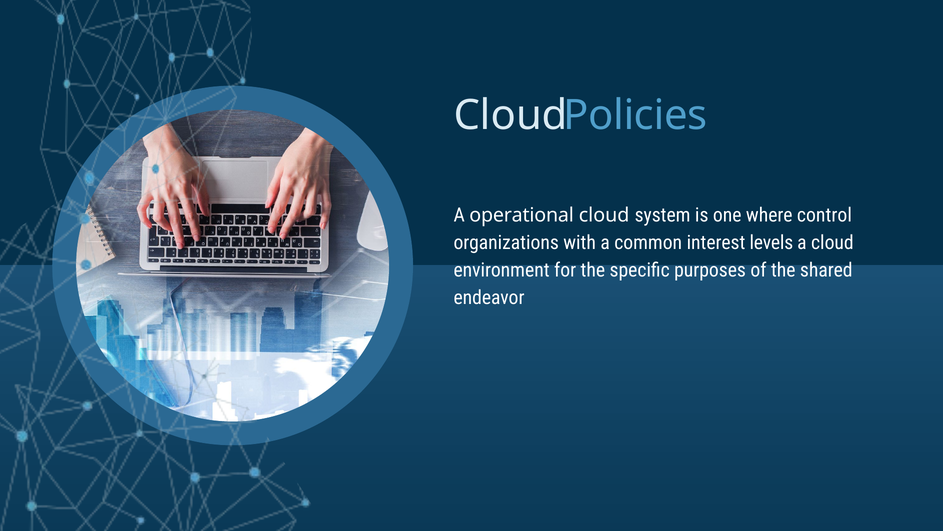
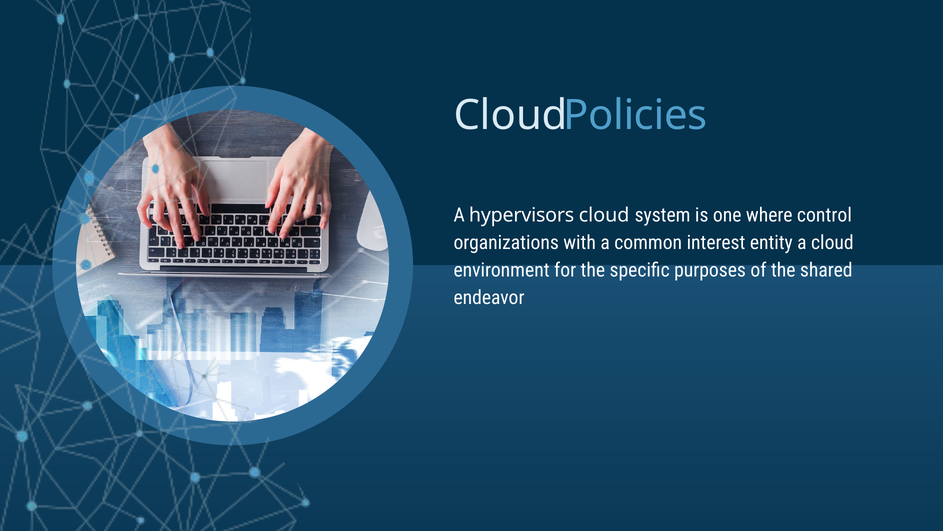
operational: operational -> hypervisors (522, 215)
levels: levels -> entity (771, 243)
